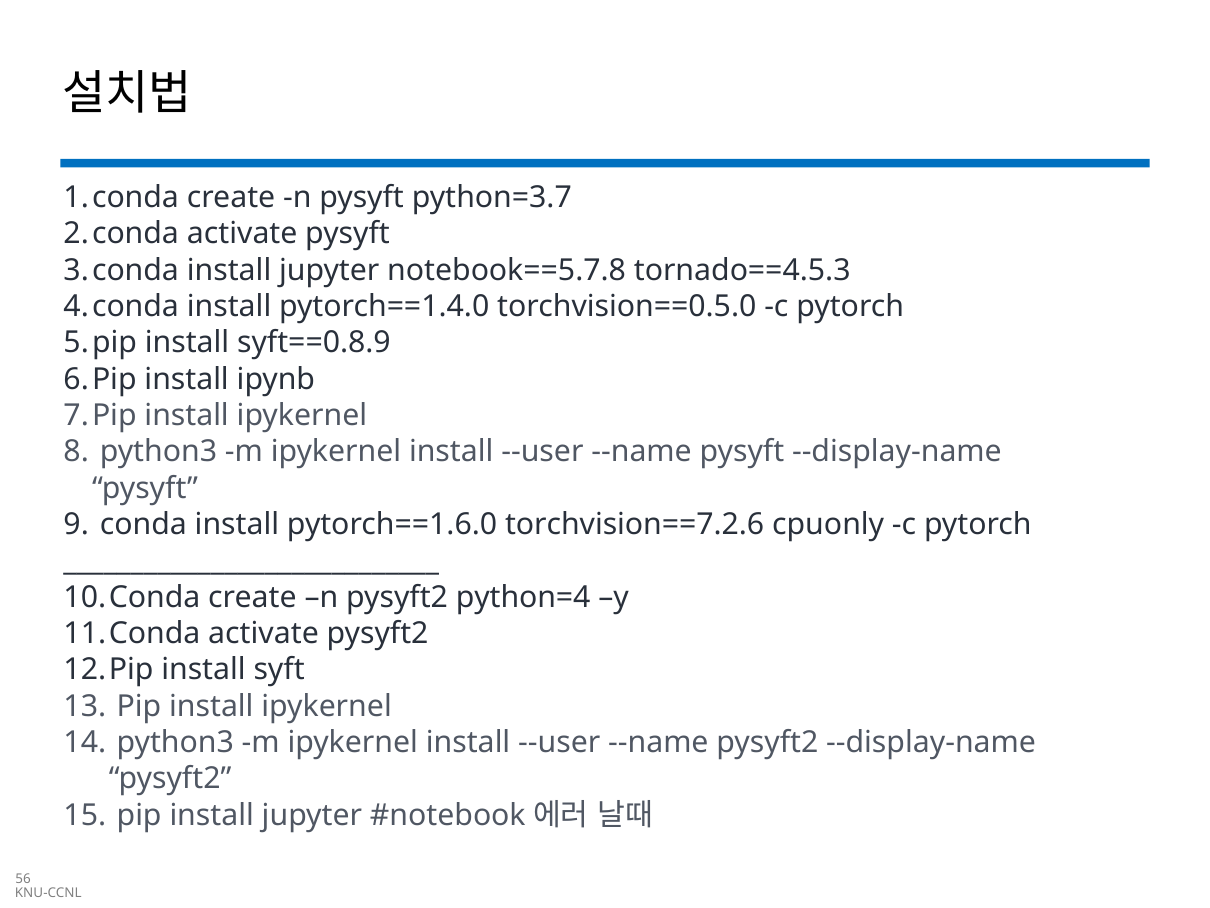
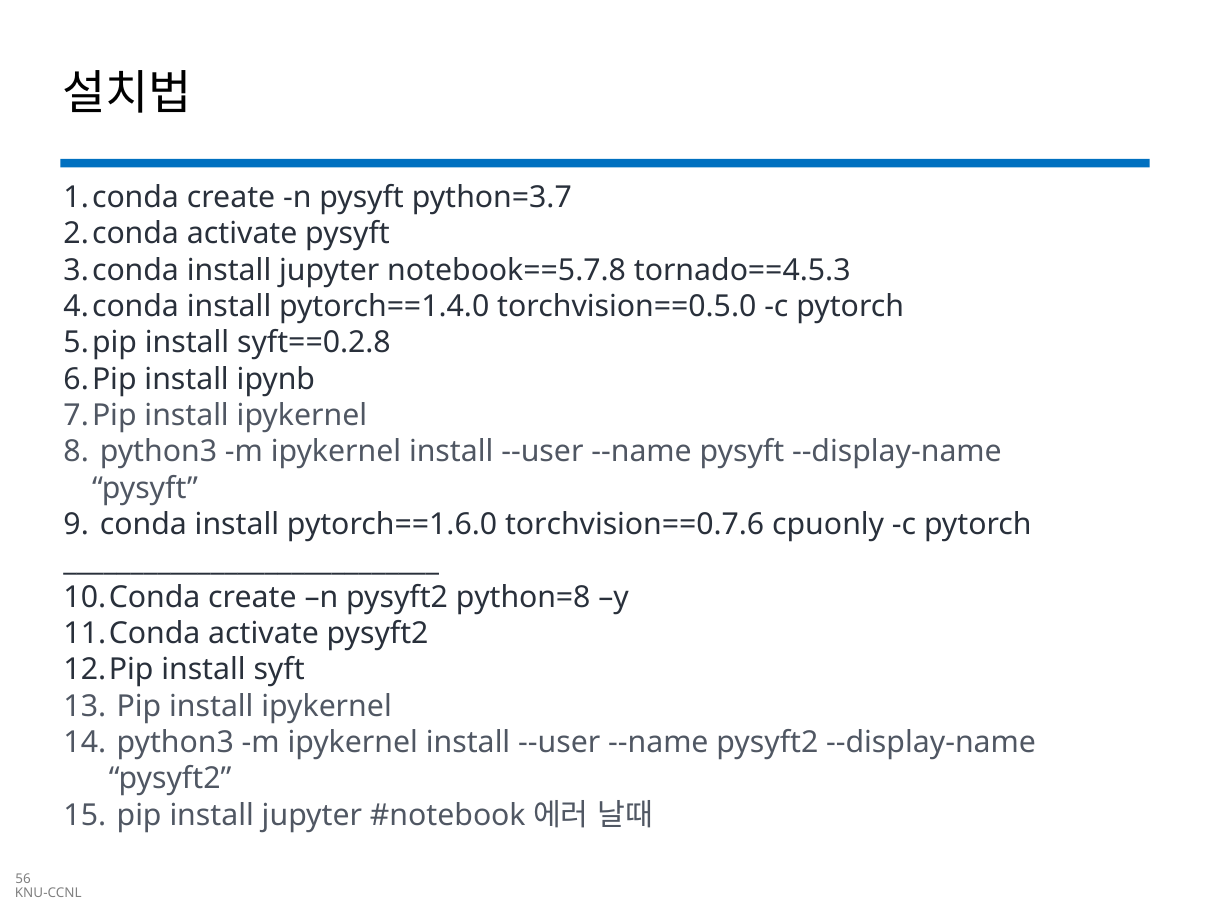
syft==0.8.9: syft==0.8.9 -> syft==0.2.8 (314, 343)
torchvision==7.2.6: torchvision==7.2.6 -> torchvision==0.7.6 (635, 524)
python=4: python=4 -> python=8 (523, 597)
